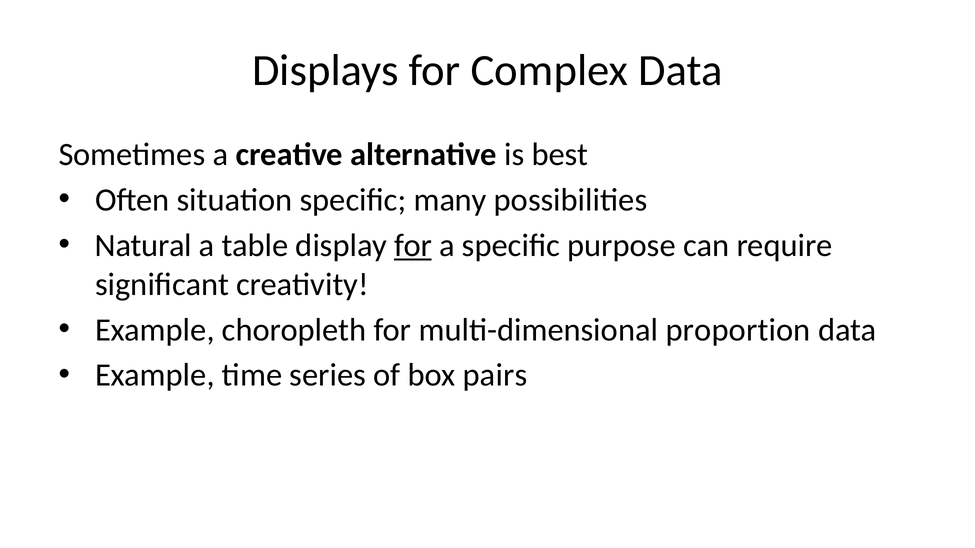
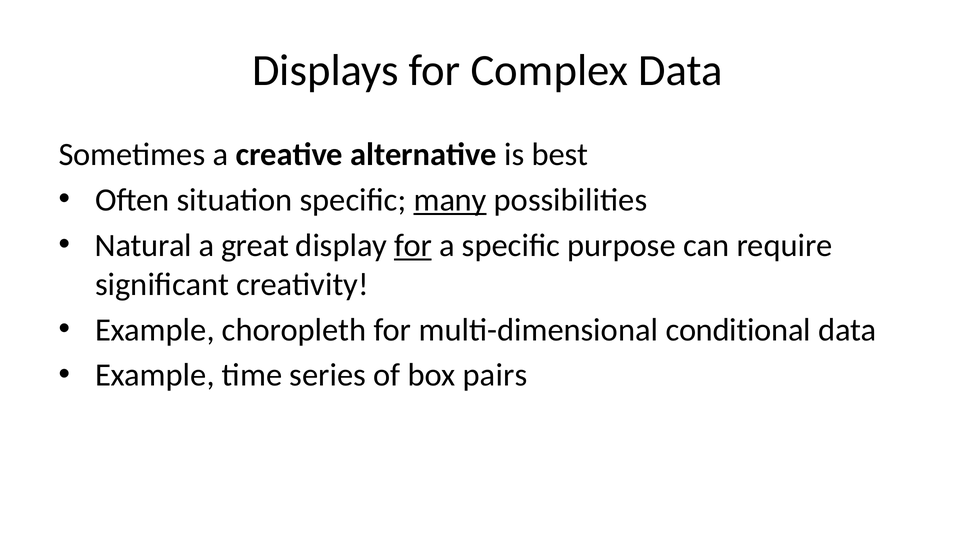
many underline: none -> present (450, 200)
table: table -> great (255, 246)
proportion: proportion -> conditional (738, 330)
